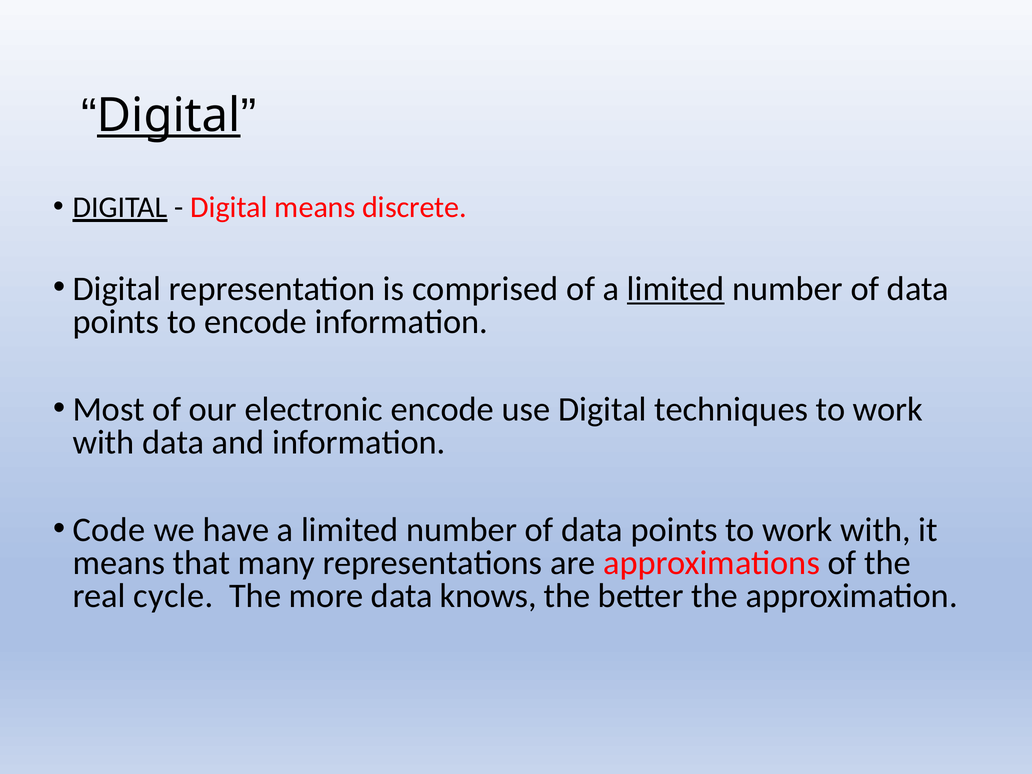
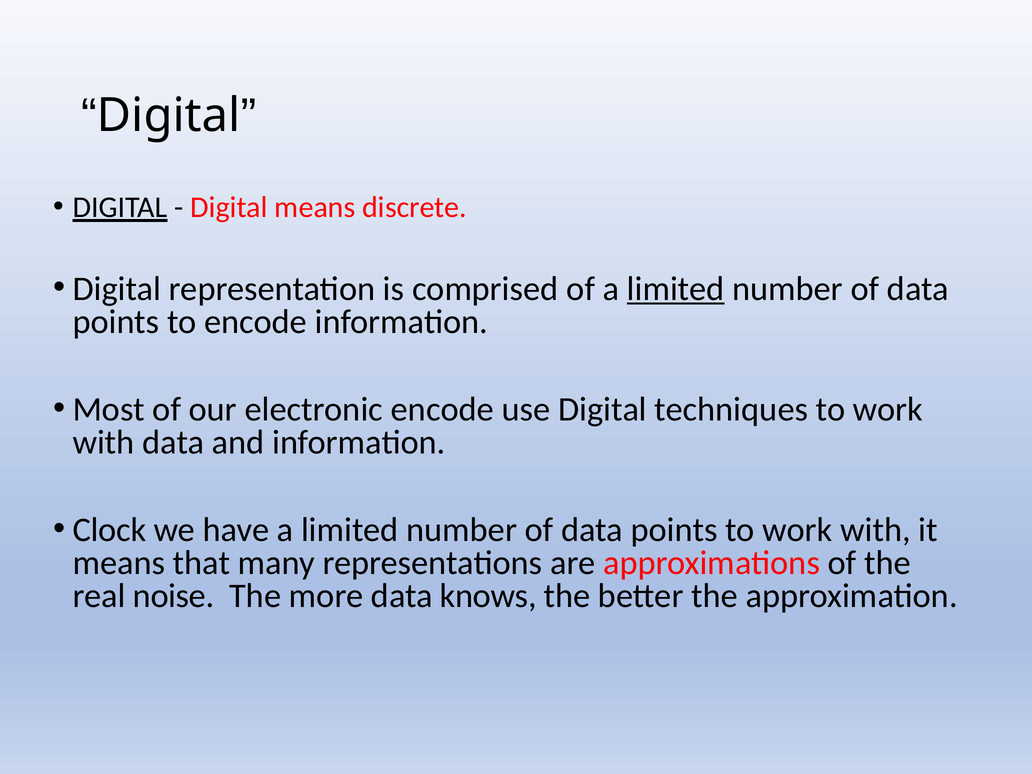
Digital underline: present -> none (169, 116)
Code: Code -> Clock (109, 530)
cycle: cycle -> noise (174, 596)
